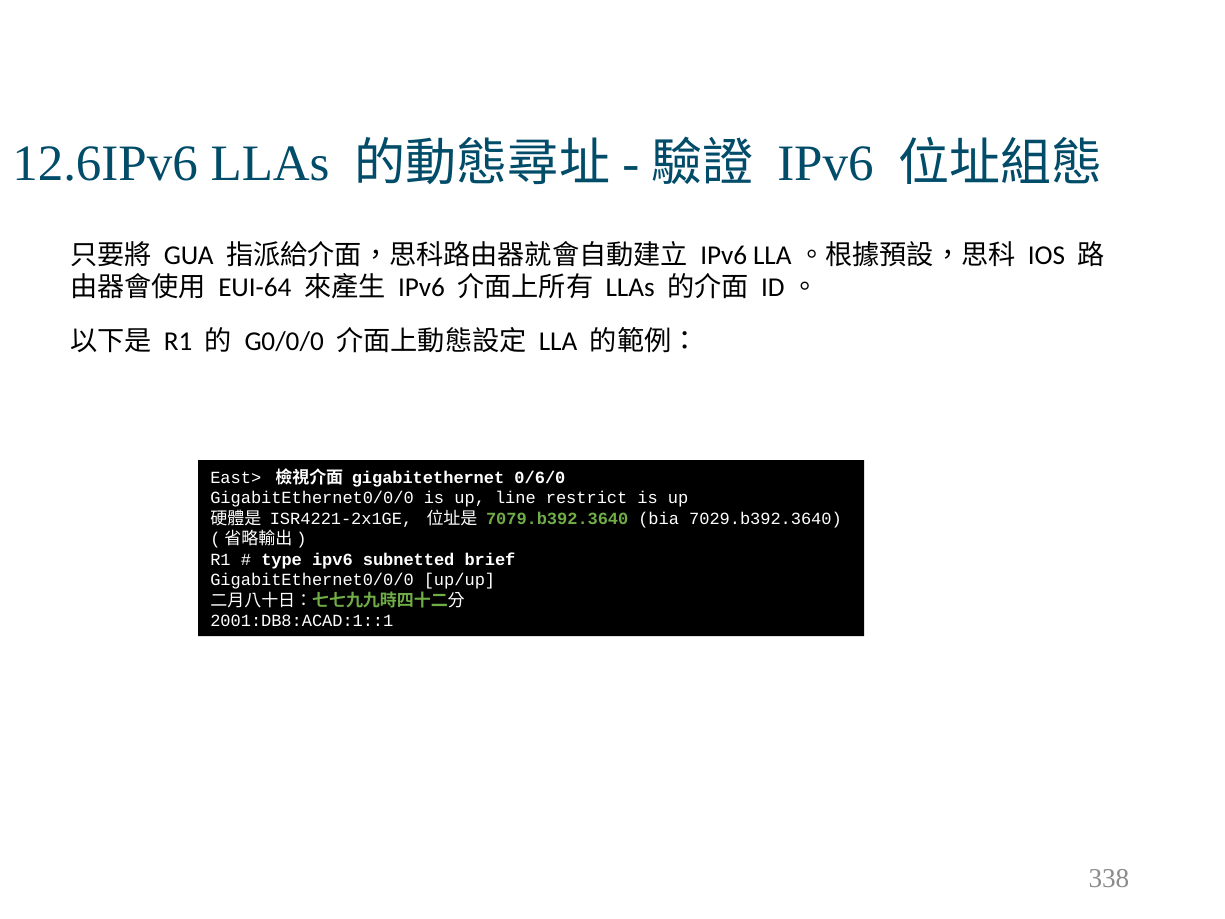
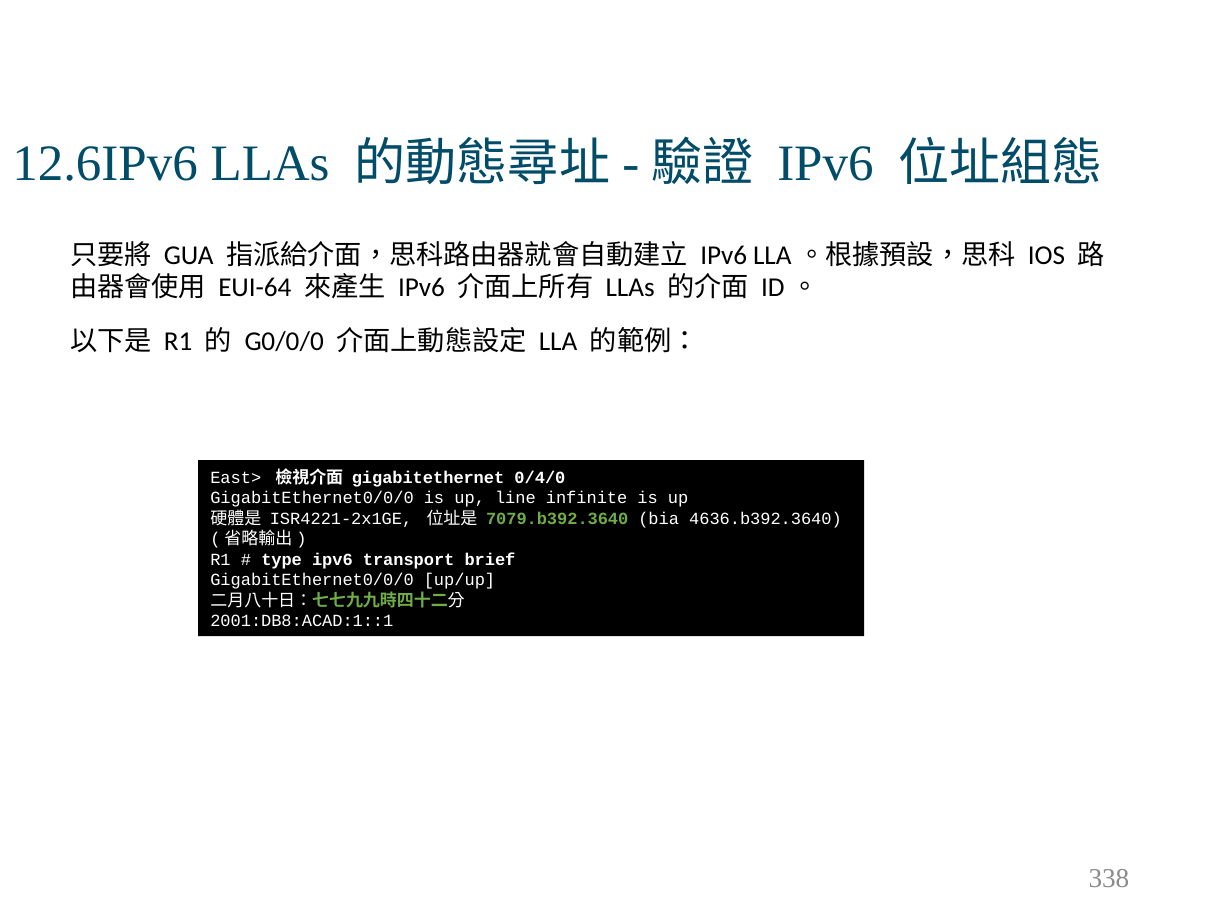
0/6/0: 0/6/0 -> 0/4/0 (540, 478)
restrict: restrict -> infinite (587, 498)
7029.b392.3640: 7029.b392.3640 -> 4636.b392.3640 (766, 518)
subnetted: subnetted -> transport (409, 559)
